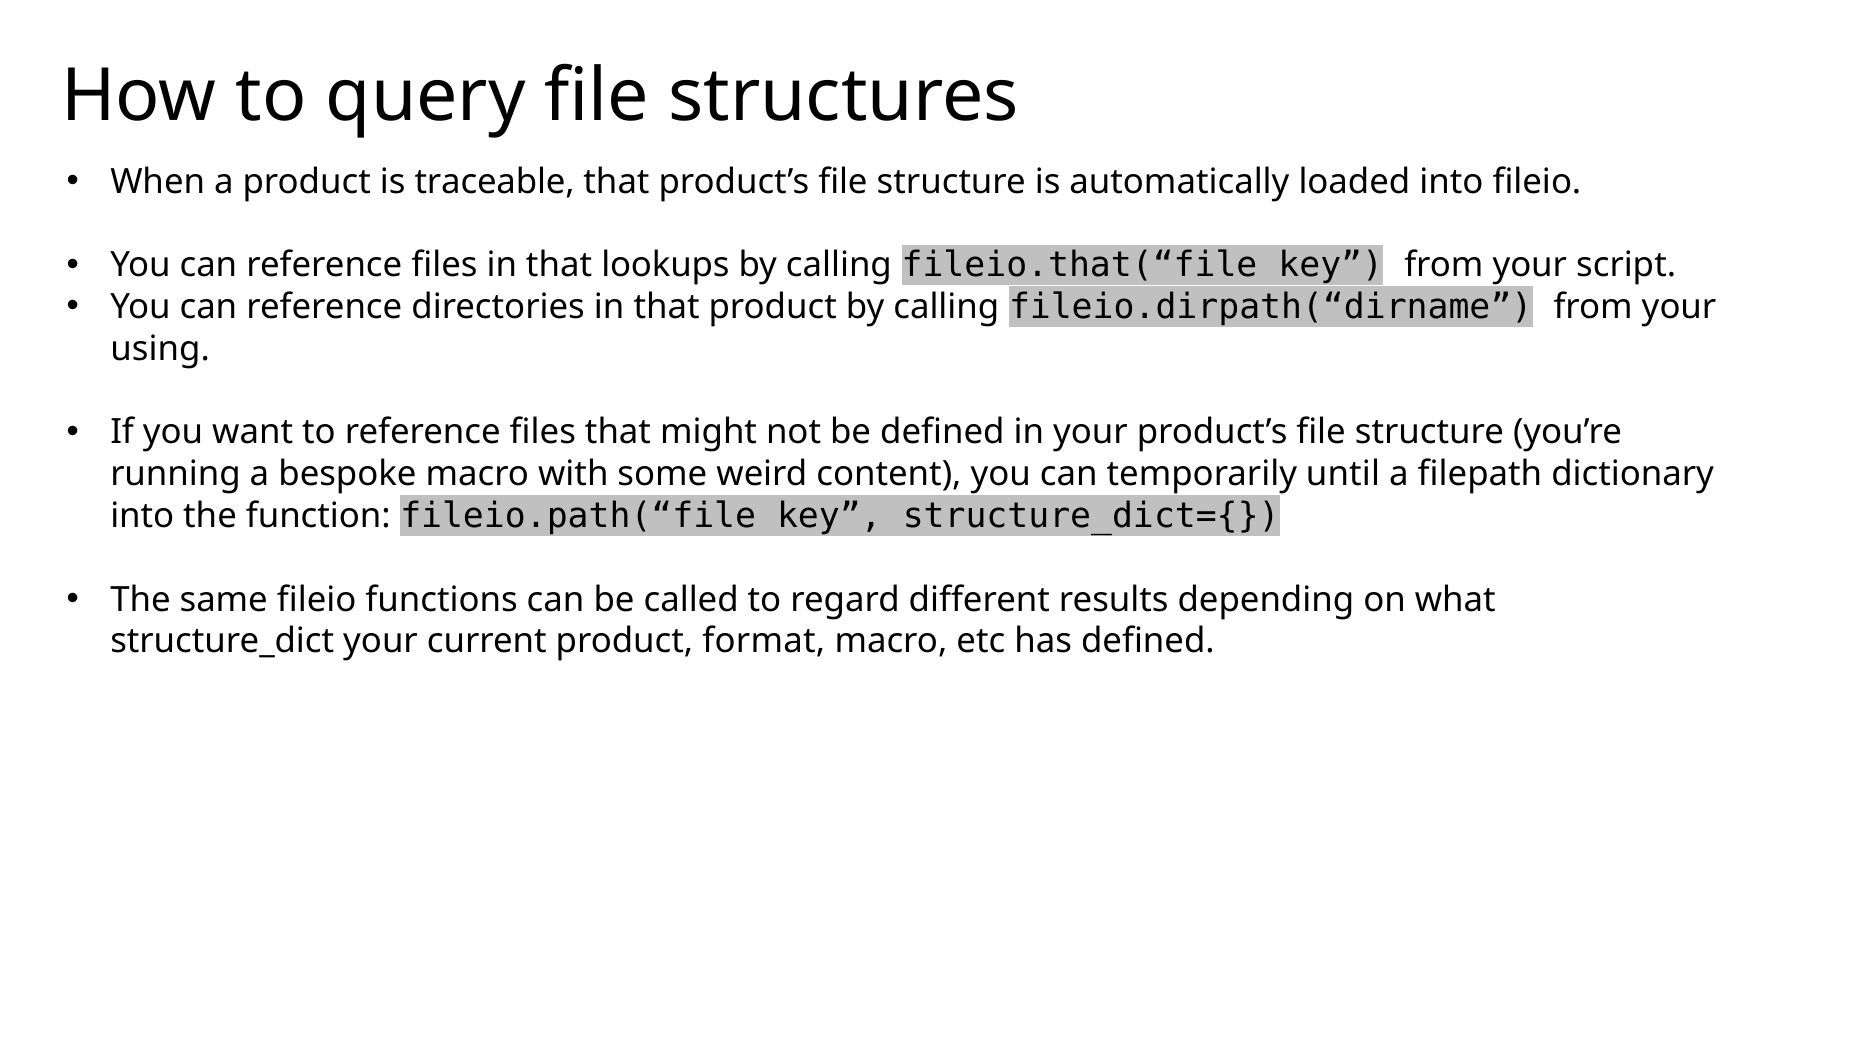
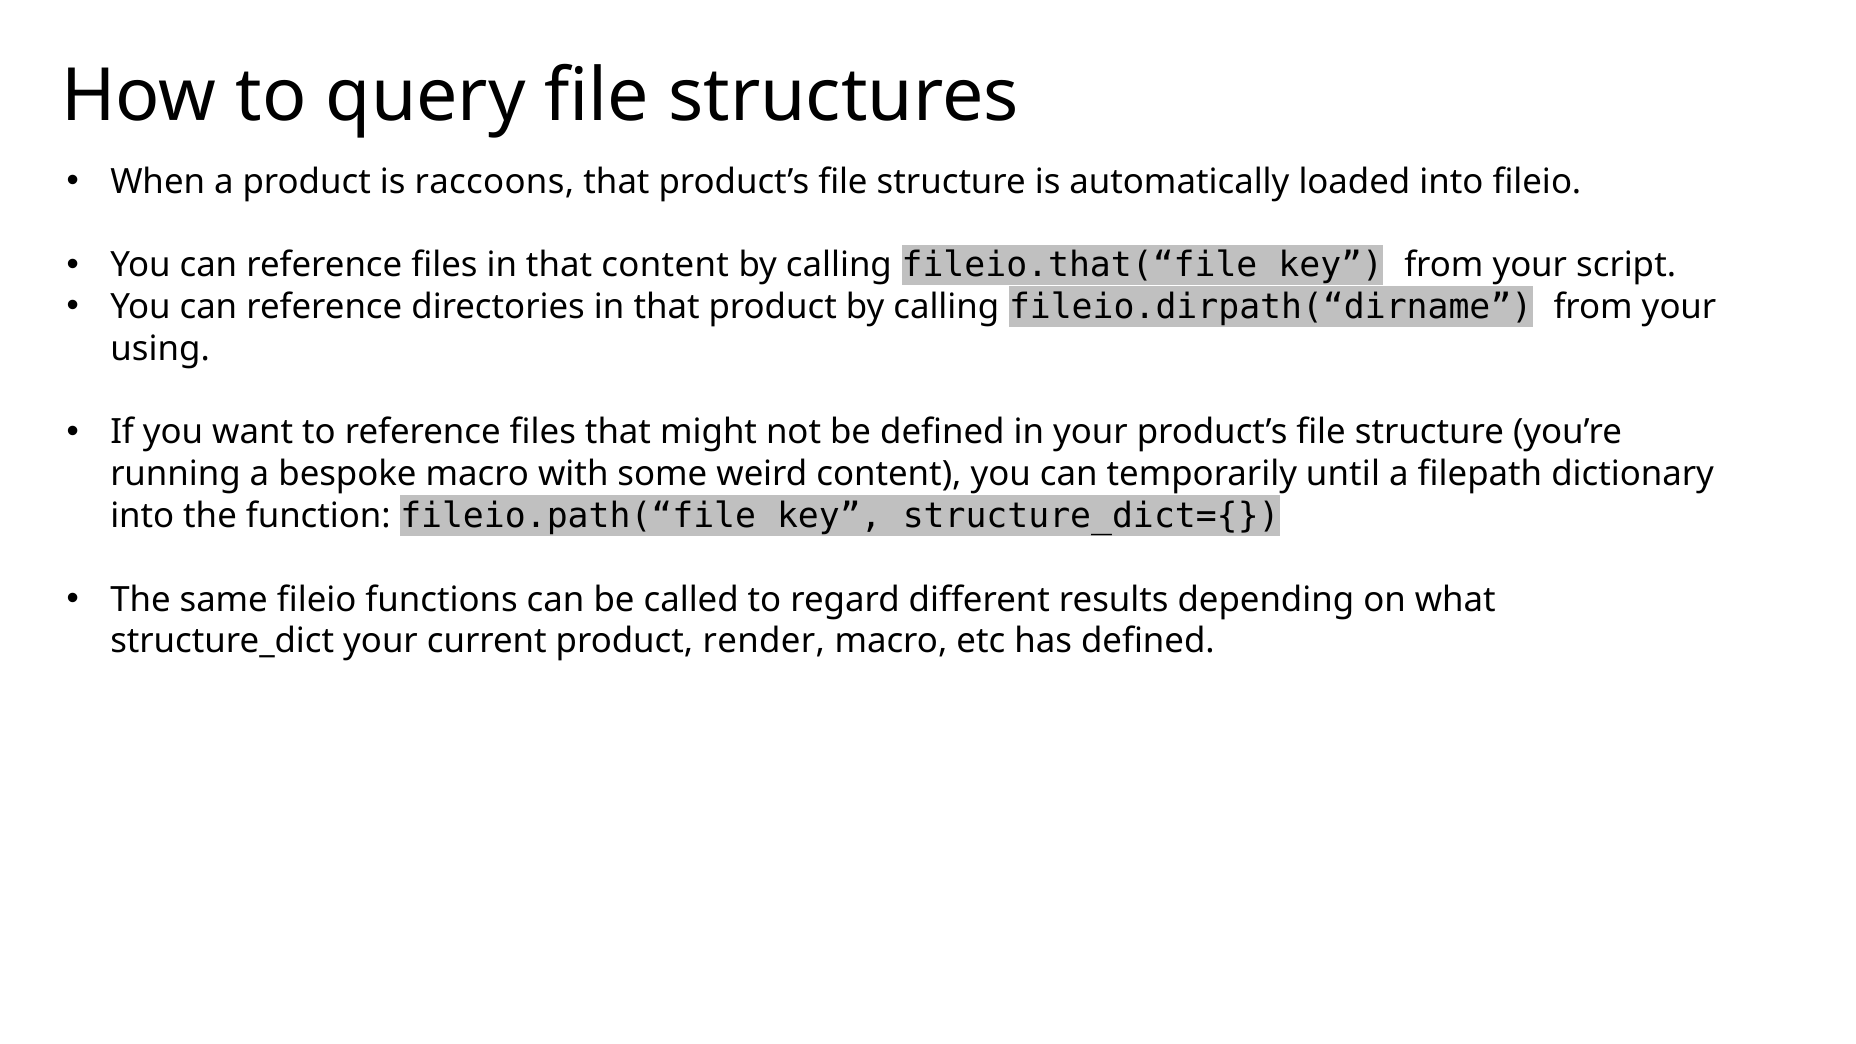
traceable: traceable -> raccoons (494, 182)
that lookups: lookups -> content (665, 265)
format: format -> render (764, 641)
